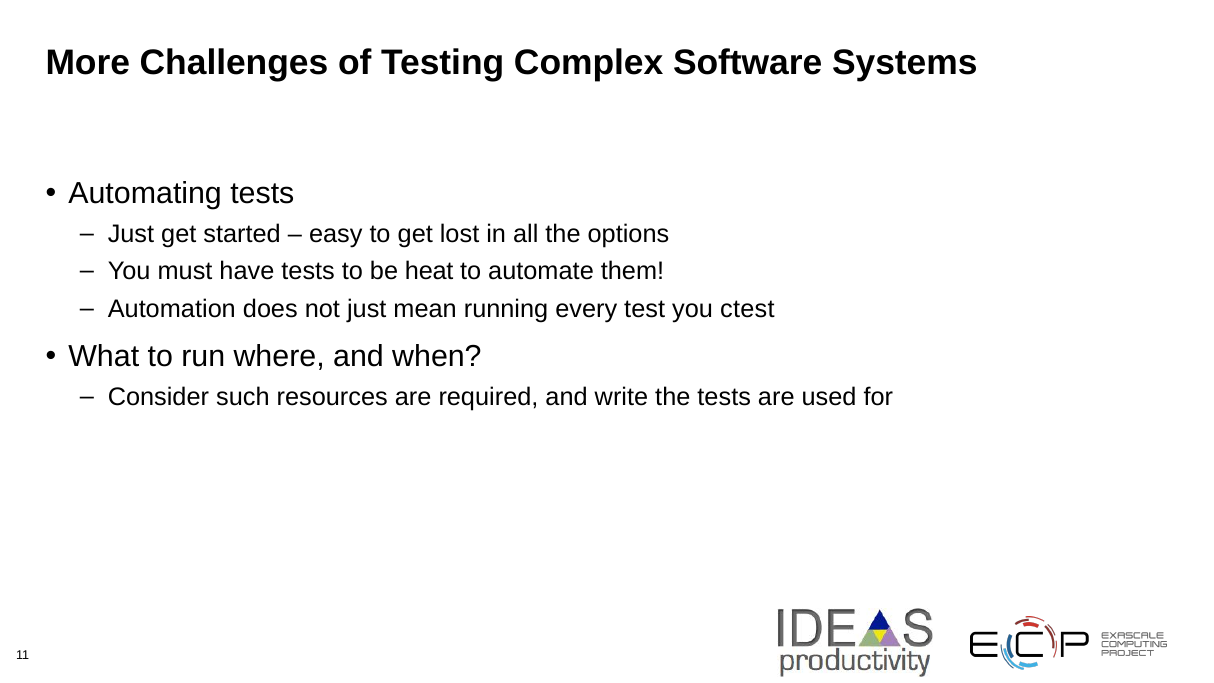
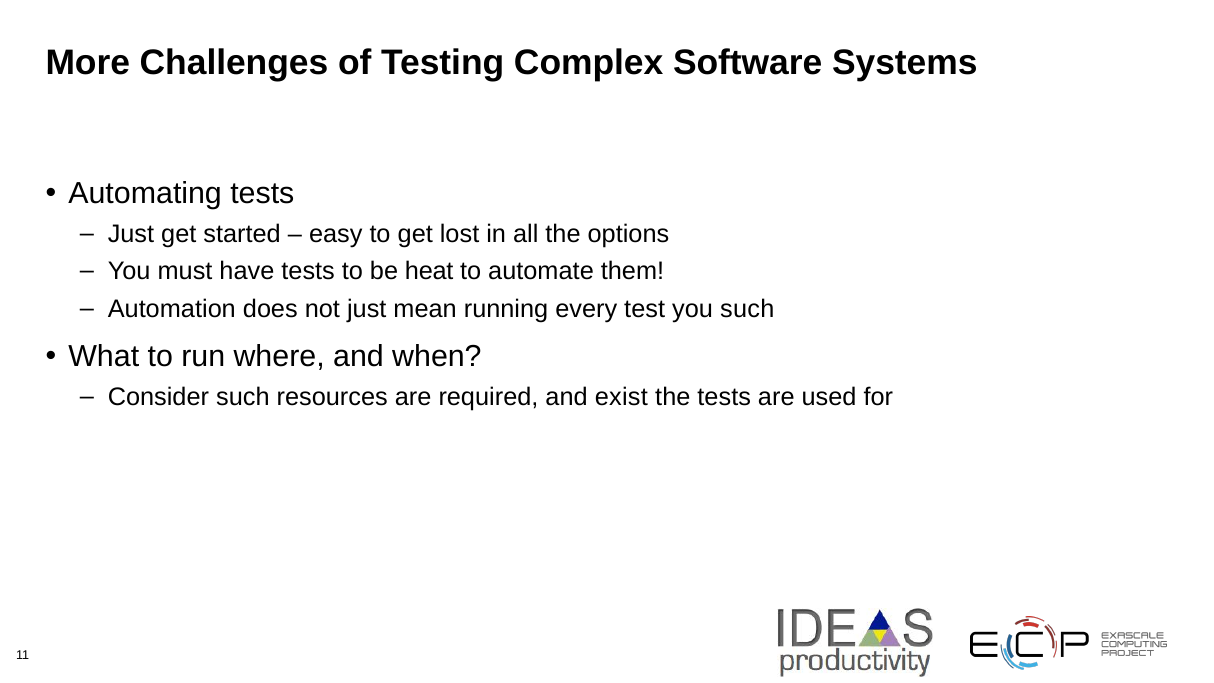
you ctest: ctest -> such (747, 309)
write: write -> exist (621, 397)
